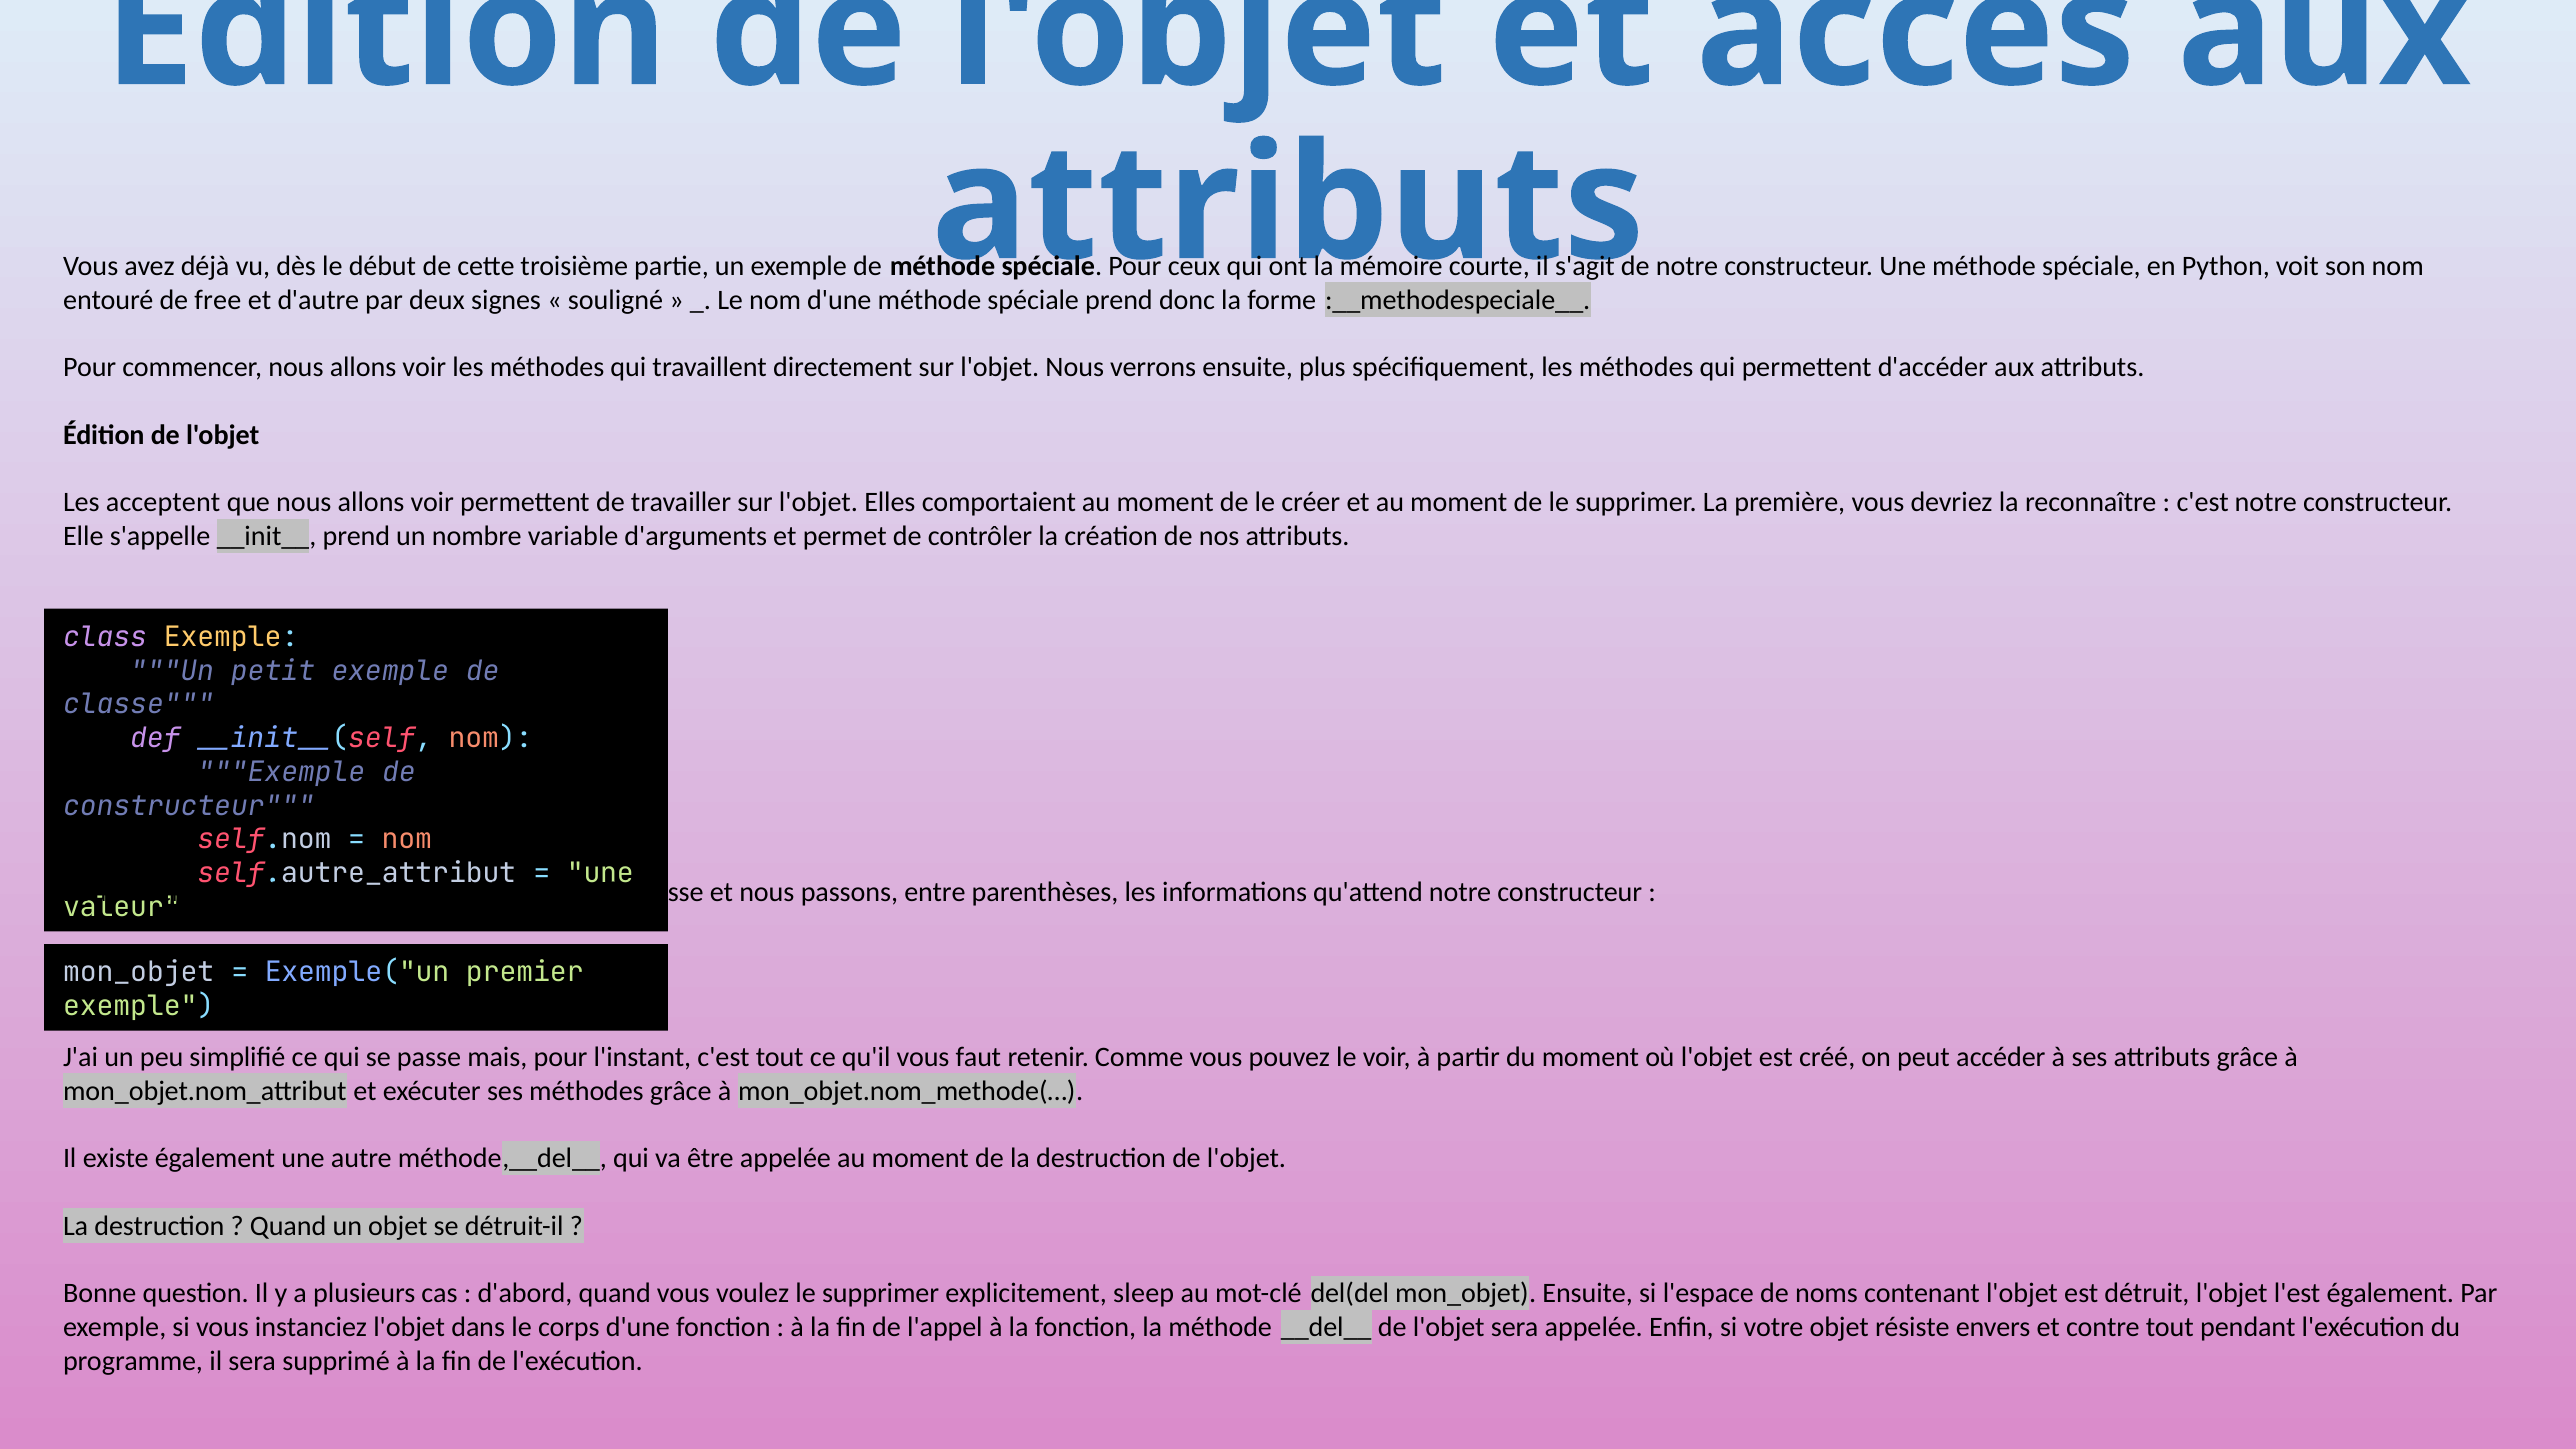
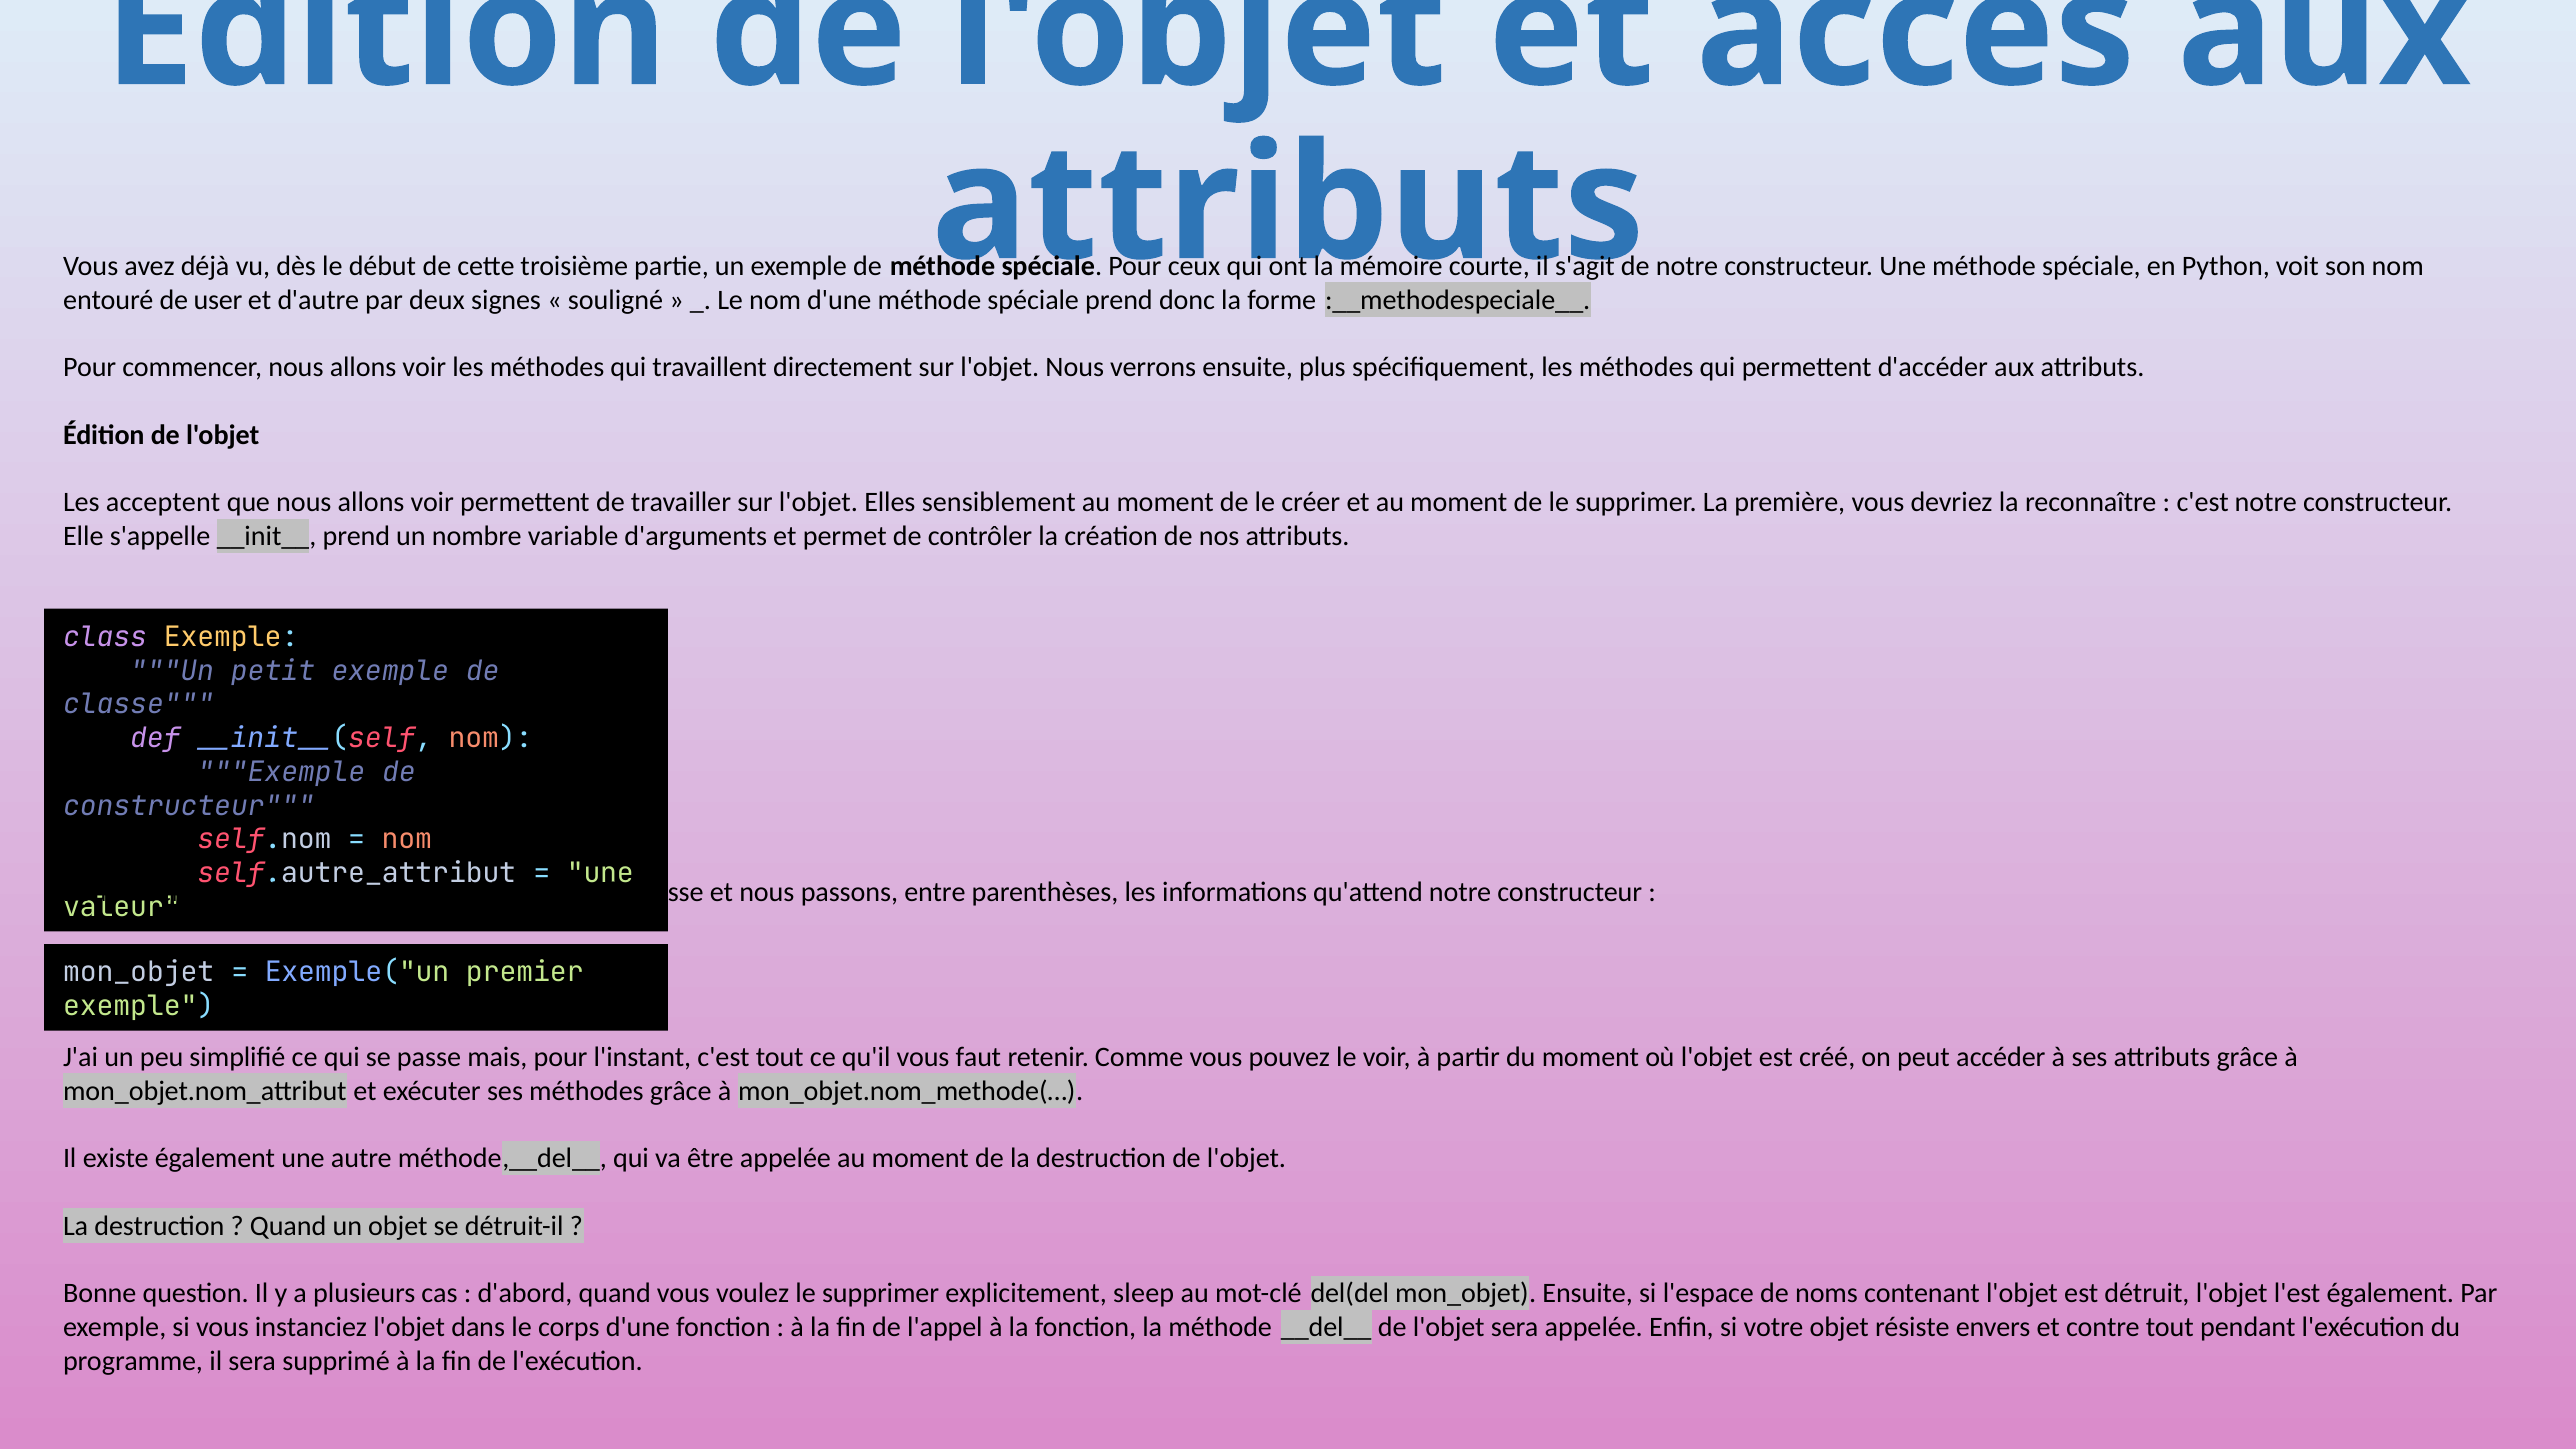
free: free -> user (218, 300)
comportaient: comportaient -> sensiblement (999, 503)
